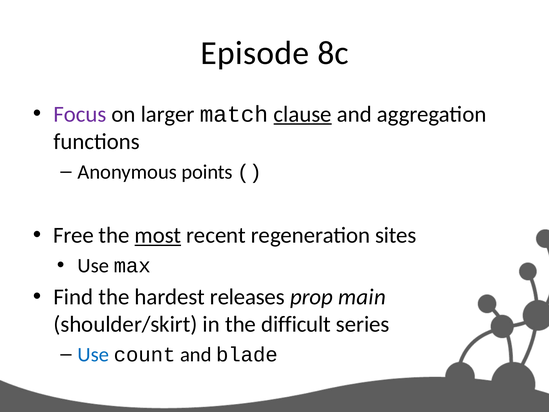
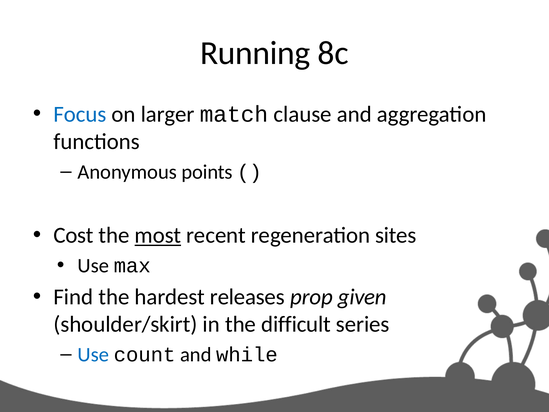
Episode: Episode -> Running (255, 53)
Focus colour: purple -> blue (80, 114)
clause underline: present -> none (303, 114)
Free: Free -> Cost (73, 235)
main: main -> given (362, 297)
blade: blade -> while (247, 354)
